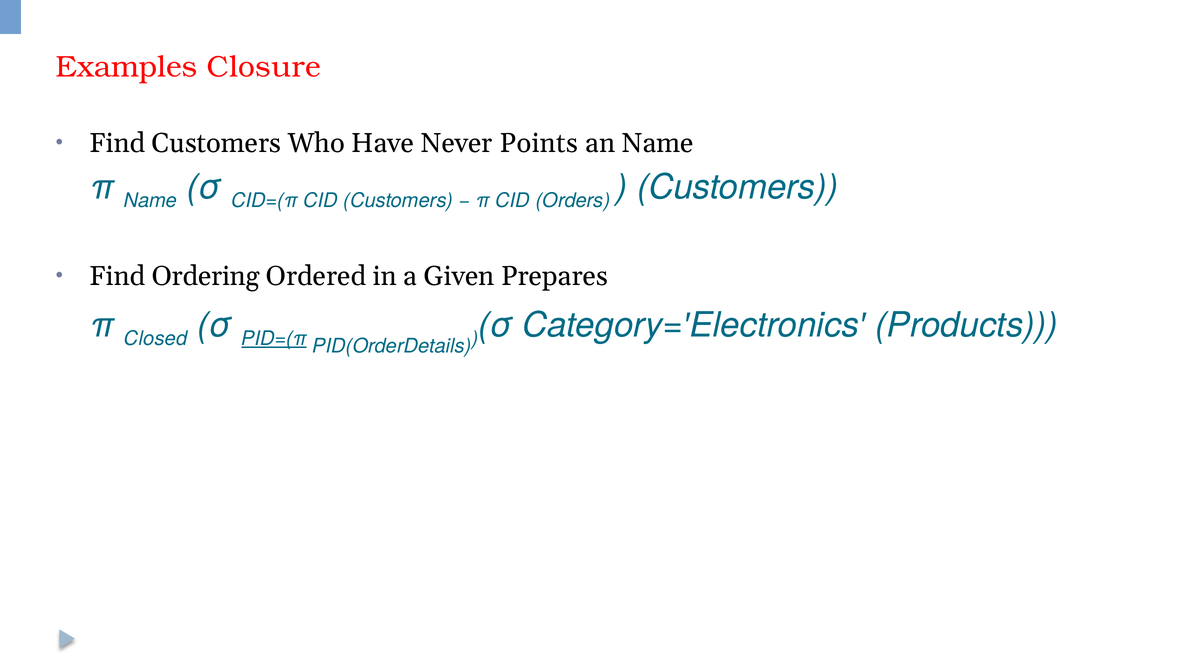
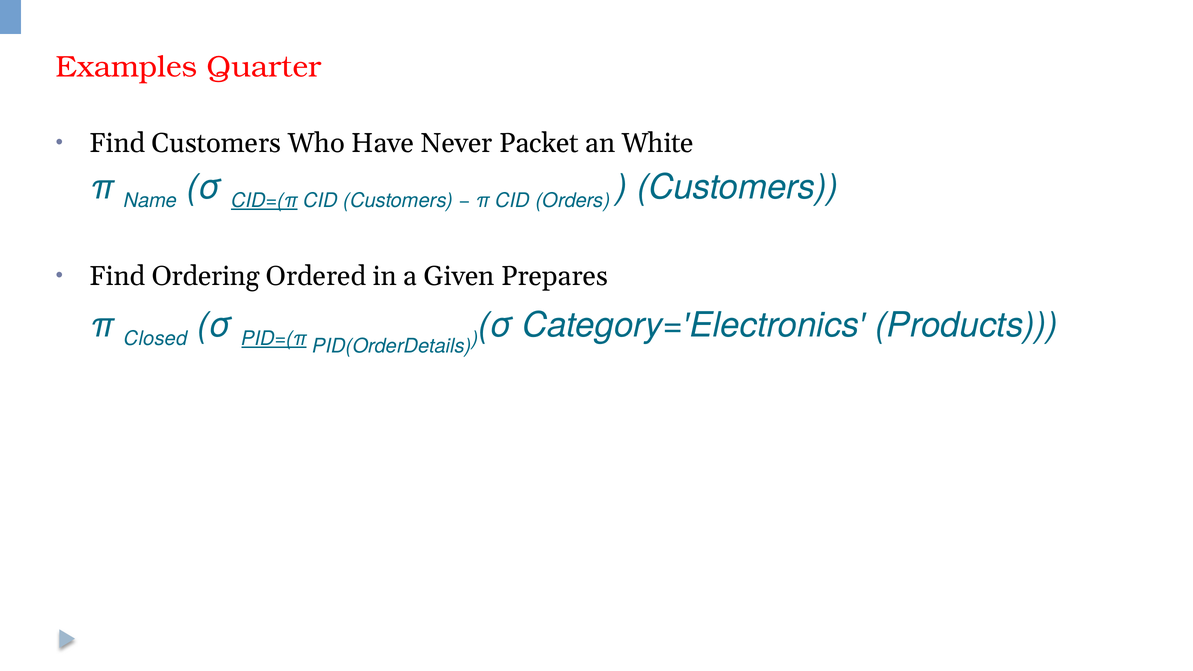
Closure: Closure -> Quarter (264, 67)
Points: Points -> Packet (539, 143)
an Name: Name -> White (658, 143)
CID=(π underline: none -> present (264, 201)
